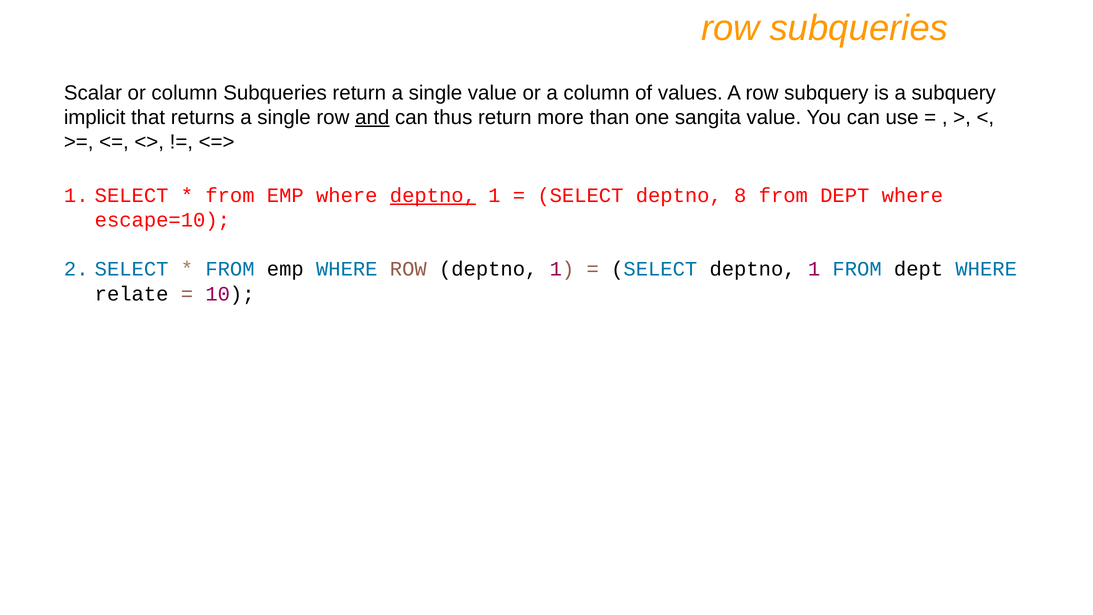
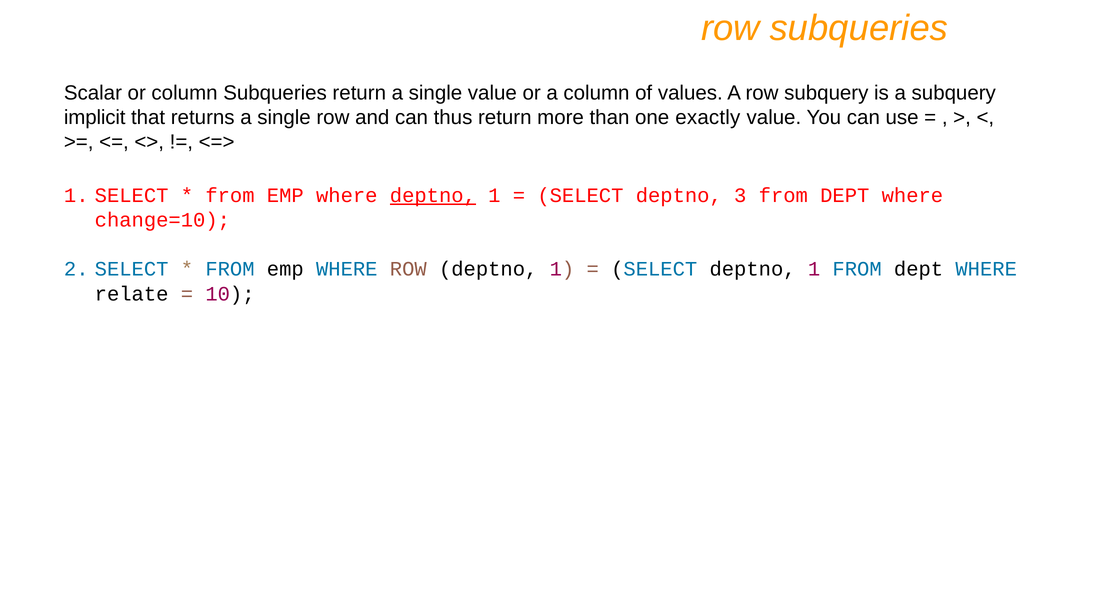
and underline: present -> none (372, 117)
sangita: sangita -> exactly (708, 117)
8: 8 -> 3 (740, 195)
escape=10: escape=10 -> change=10 (162, 220)
